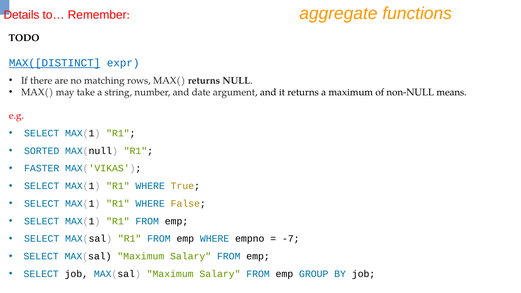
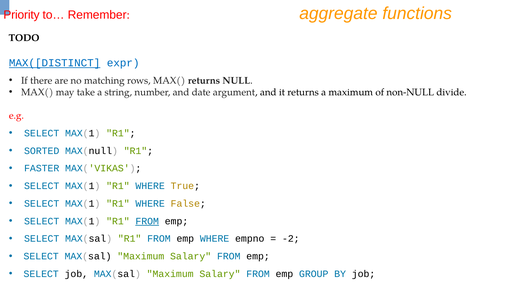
Details: Details -> Priority (21, 15)
means: means -> divide (452, 92)
FROM underline: none -> present (147, 221)
-7: -7 -> -2 (291, 239)
